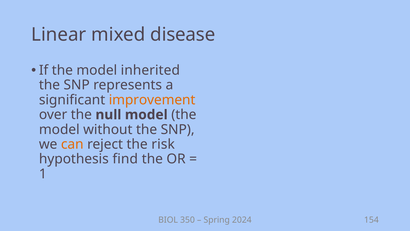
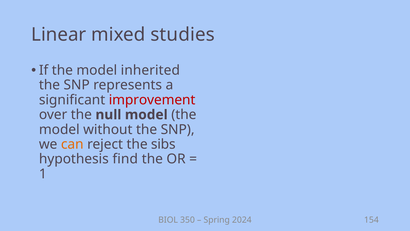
disease: disease -> studies (183, 34)
improvement colour: orange -> red (152, 100)
risk: risk -> sibs (163, 144)
